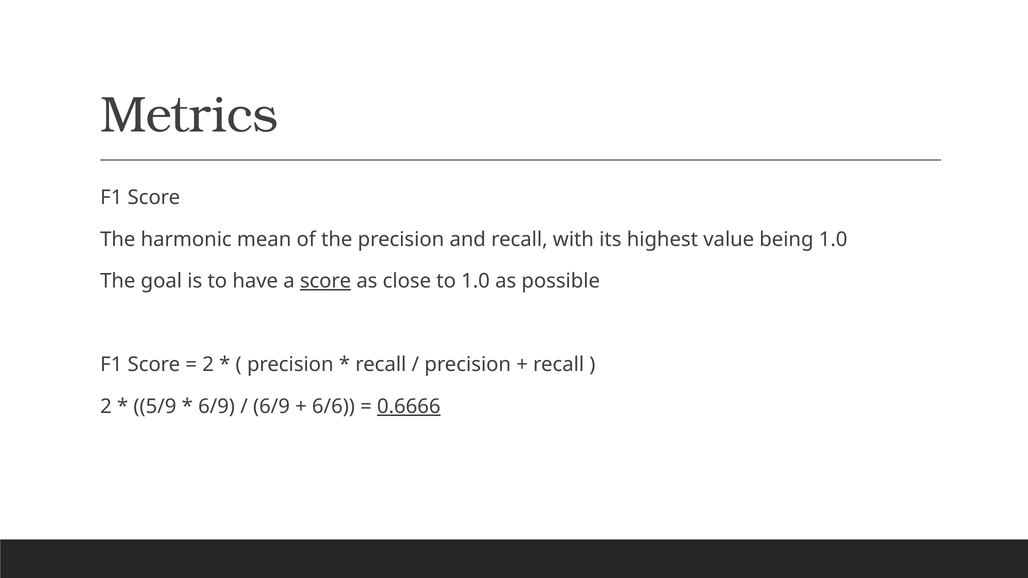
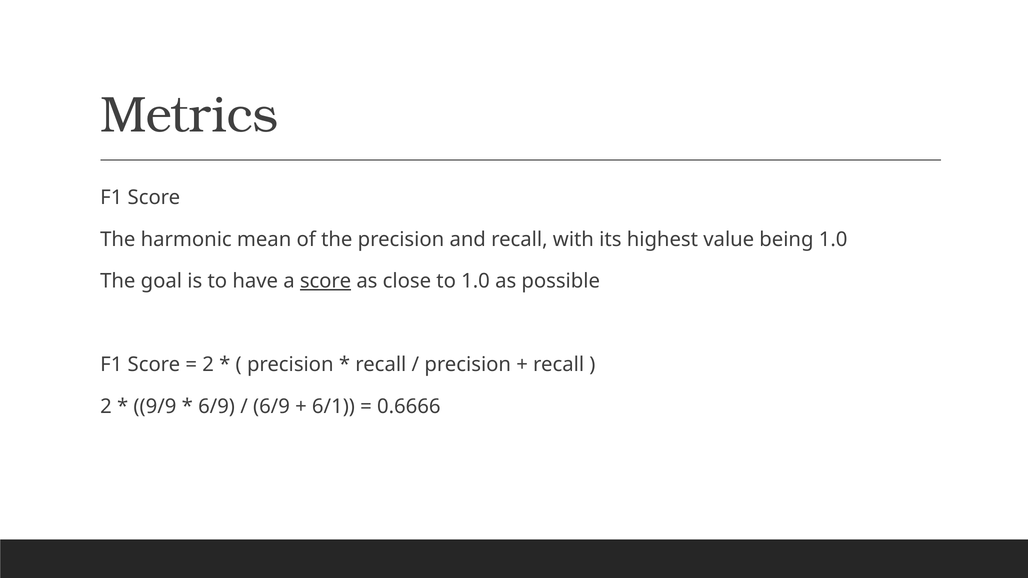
5/9: 5/9 -> 9/9 (155, 407)
6/6: 6/6 -> 6/1 (333, 407)
0.6666 underline: present -> none (409, 407)
